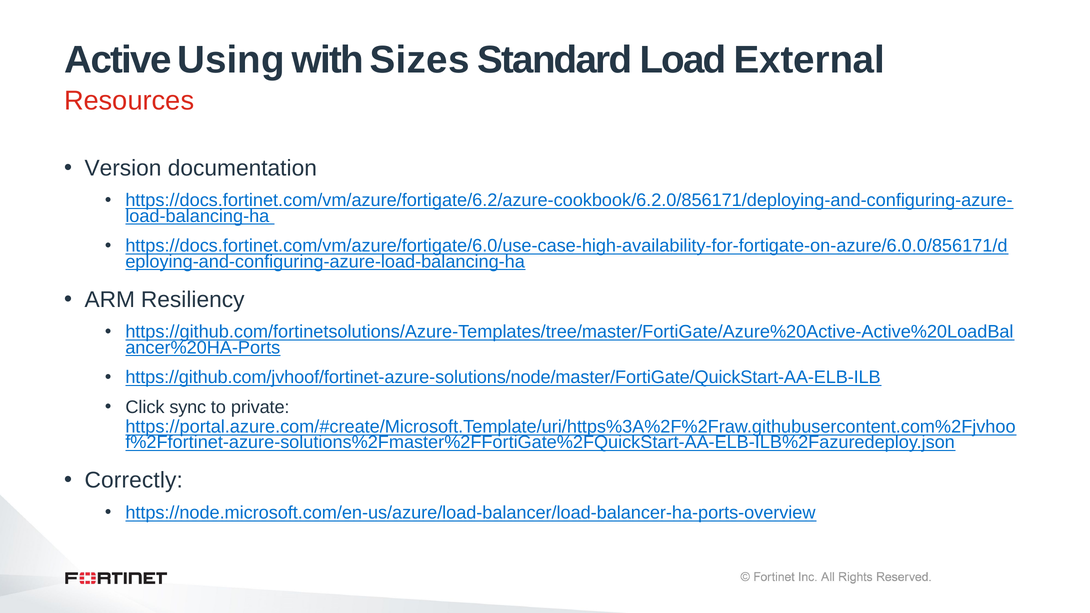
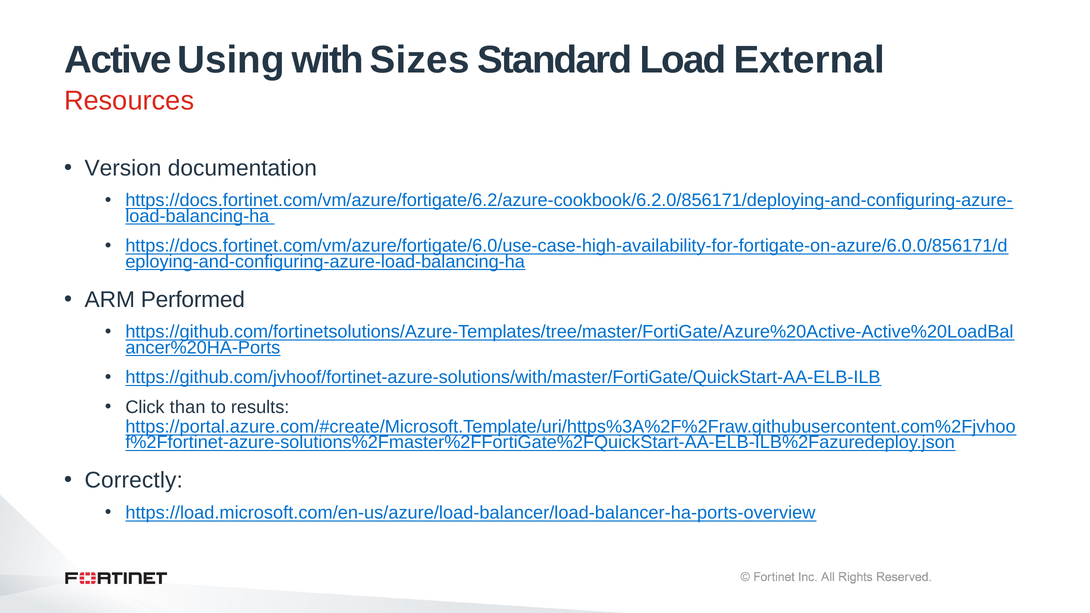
Resiliency: Resiliency -> Performed (193, 300)
https://github.com/jvhoof/fortinet-azure-solutions/node/master/FortiGate/QuickStart-AA-ELB-ILB: https://github.com/jvhoof/fortinet-azure-solutions/node/master/FortiGate/QuickStart-AA-ELB-ILB -> https://github.com/jvhoof/fortinet-azure-solutions/with/master/FortiGate/QuickStart-AA-ELB-ILB (503, 377)
sync: sync -> than (188, 407)
private: private -> results (260, 407)
https://node.microsoft.com/en-us/azure/load-balancer/load-balancer-ha-ports-overview: https://node.microsoft.com/en-us/azure/load-balancer/load-balancer-ha-ports-overview -> https://load.microsoft.com/en-us/azure/load-balancer/load-balancer-ha-ports-overview (470, 513)
